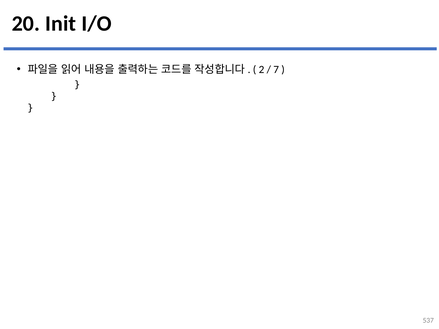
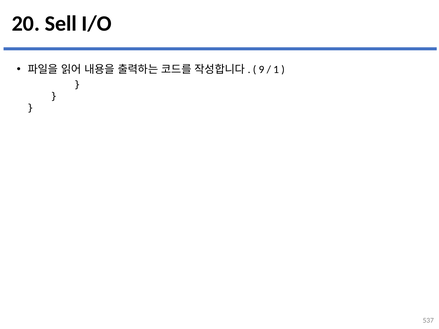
Init: Init -> Sell (61, 24)
2: 2 -> 9 (261, 69)
7: 7 -> 1 (276, 69)
